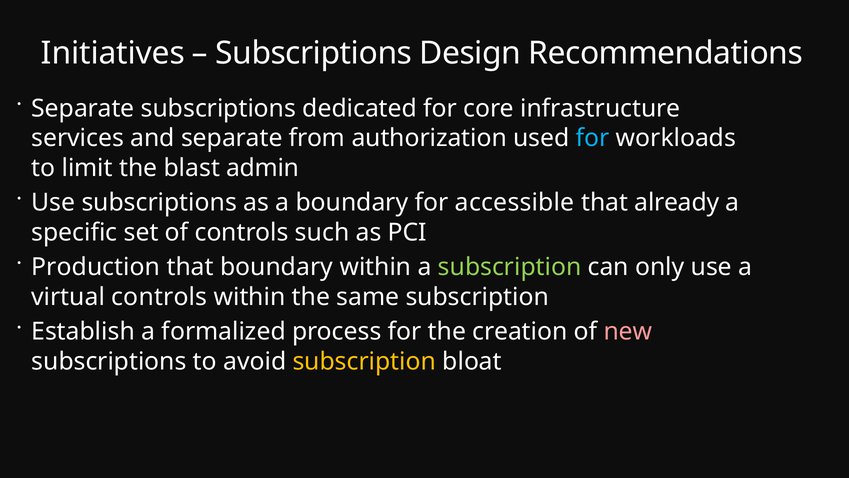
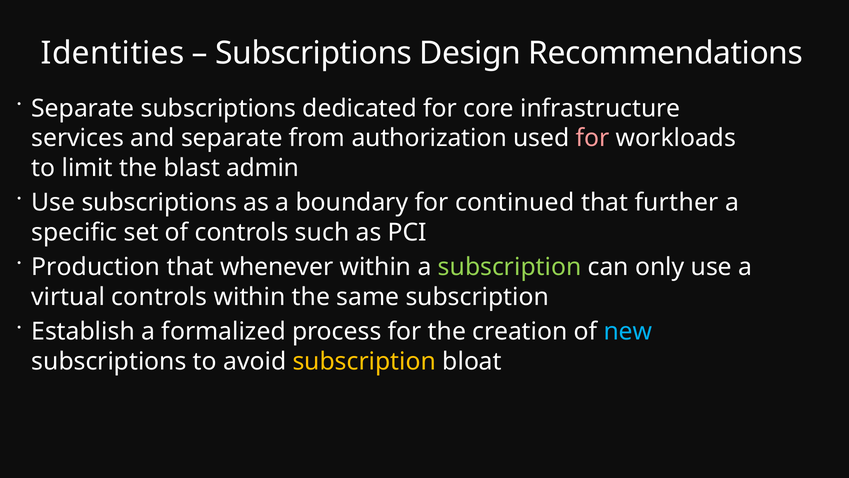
Initiatives: Initiatives -> Identities (113, 53)
for colour: light blue -> pink (593, 138)
accessible: accessible -> continued (515, 202)
already: already -> further (677, 202)
that boundary: boundary -> whenever (277, 267)
new colour: pink -> light blue (628, 331)
